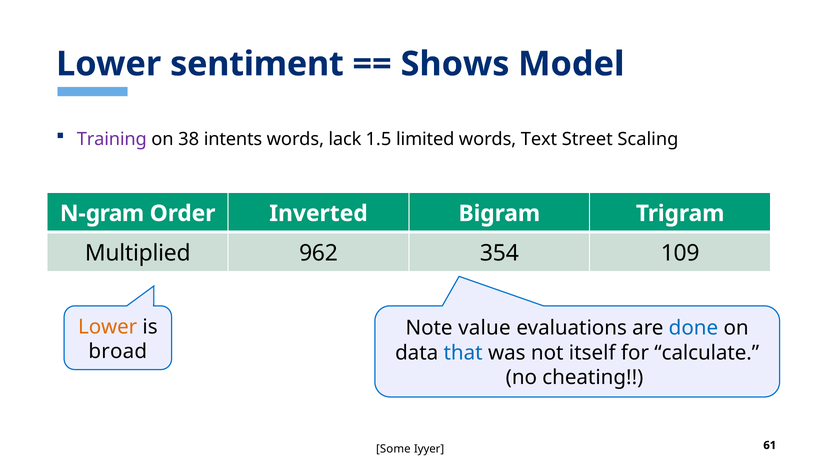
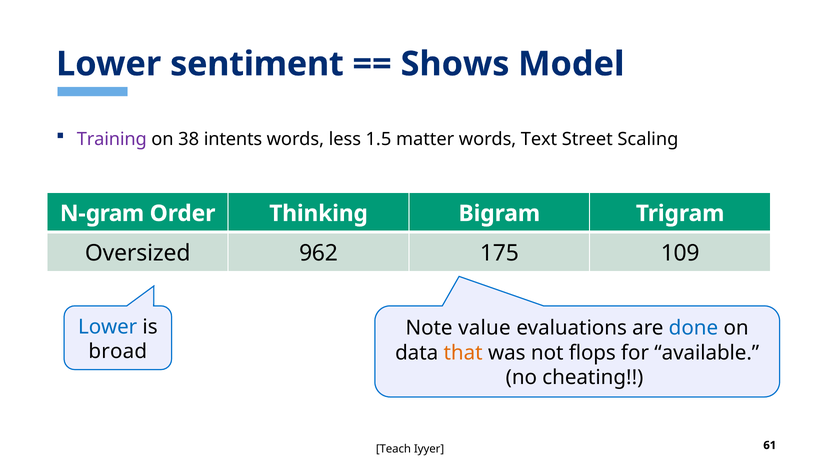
lack: lack -> less (345, 139)
limited: limited -> matter (425, 139)
Inverted: Inverted -> Thinking (319, 213)
Multiplied: Multiplied -> Oversized (138, 253)
354: 354 -> 175 (499, 253)
Lower colour: orange -> blue (108, 327)
that colour: blue -> orange (463, 353)
itself: itself -> flops (592, 353)
calculate: calculate -> available (707, 353)
Some: Some -> Teach (393, 449)
